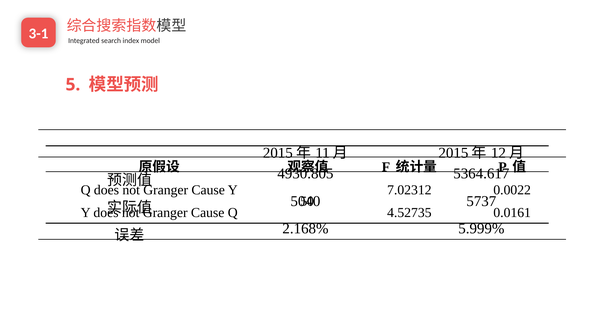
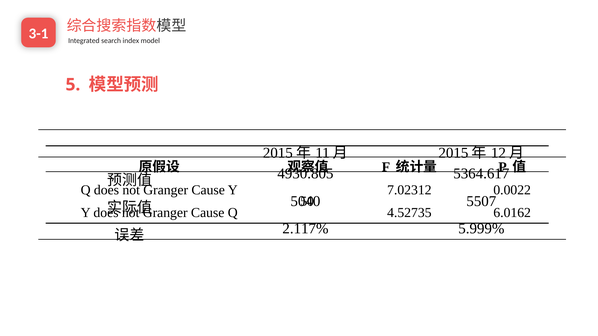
5737: 5737 -> 5507 (481, 201)
0.0161: 0.0161 -> 6.0162 (512, 213)
2.168%: 2.168% -> 2.117% (305, 229)
